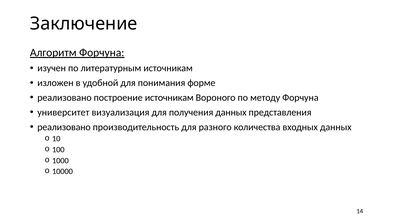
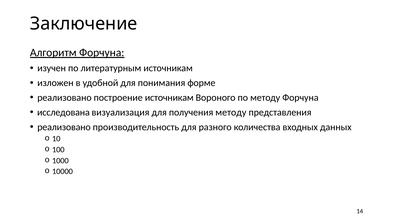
университет: университет -> исследована (63, 112)
получения данных: данных -> методу (231, 112)
